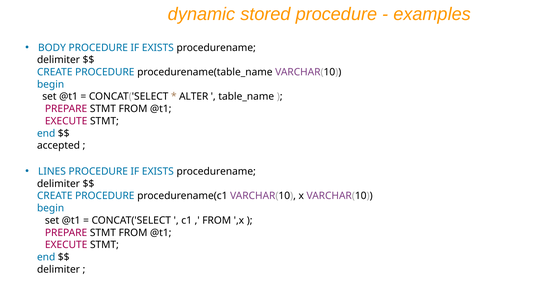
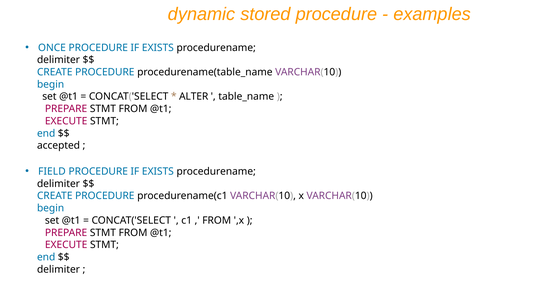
BODY: BODY -> ONCE (52, 48)
LINES: LINES -> FIELD (52, 171)
